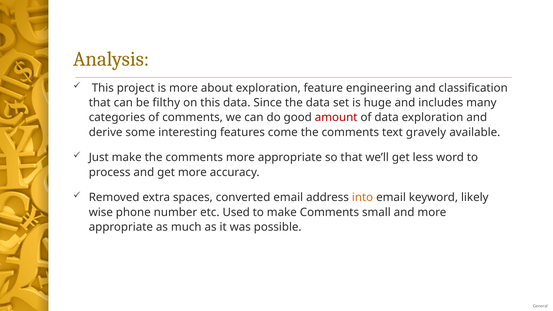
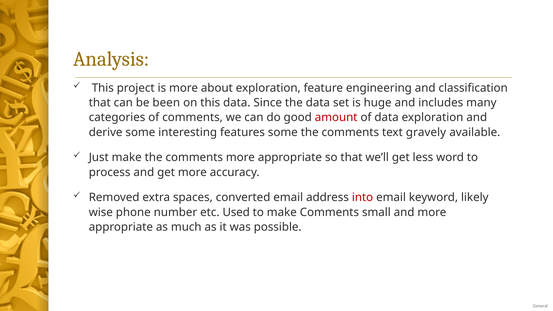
filthy: filthy -> been (166, 103)
features come: come -> some (283, 132)
into colour: orange -> red (363, 198)
